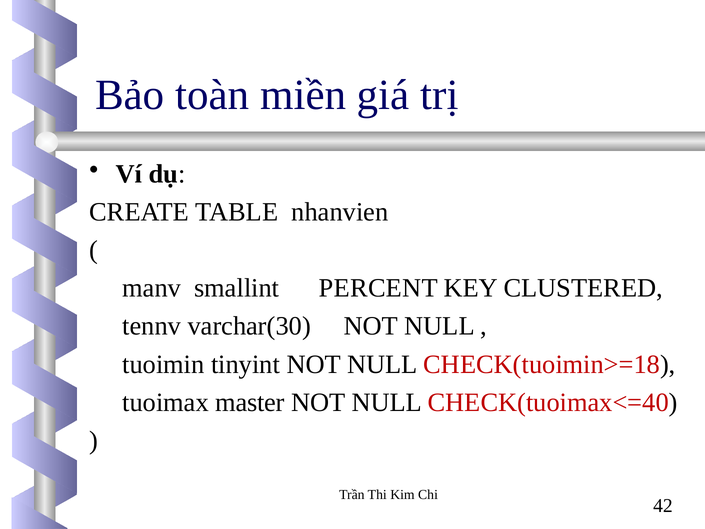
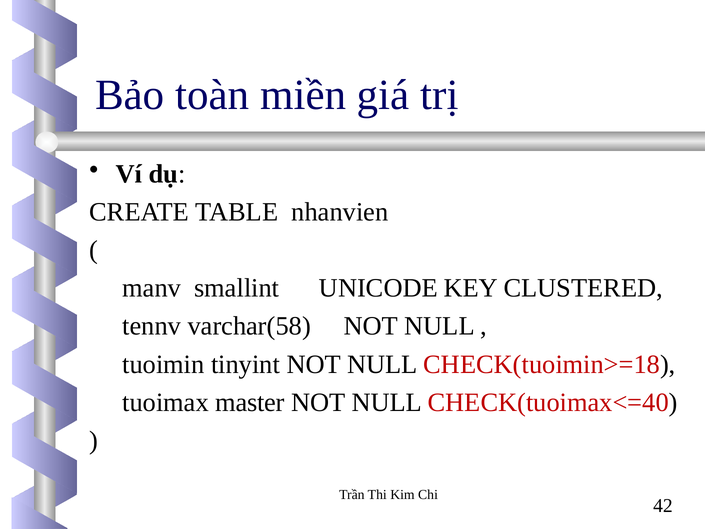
PERCENT: PERCENT -> UNICODE (378, 288)
varchar(30: varchar(30 -> varchar(58 (249, 326)
